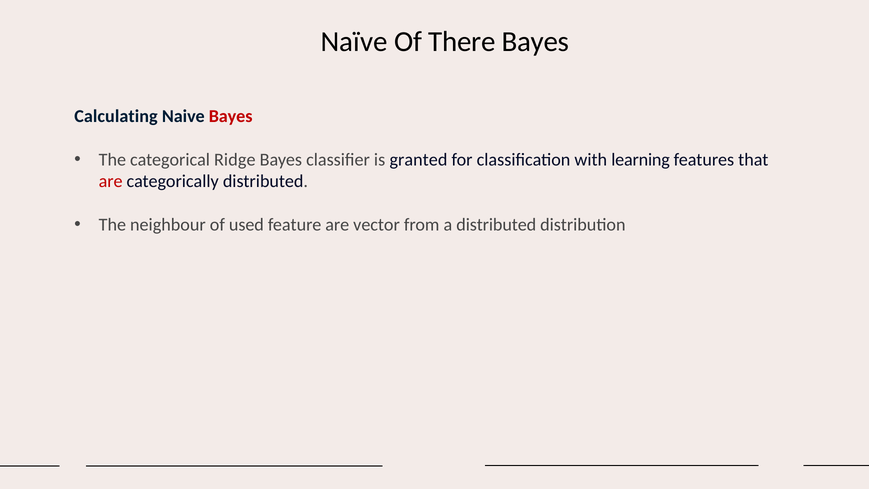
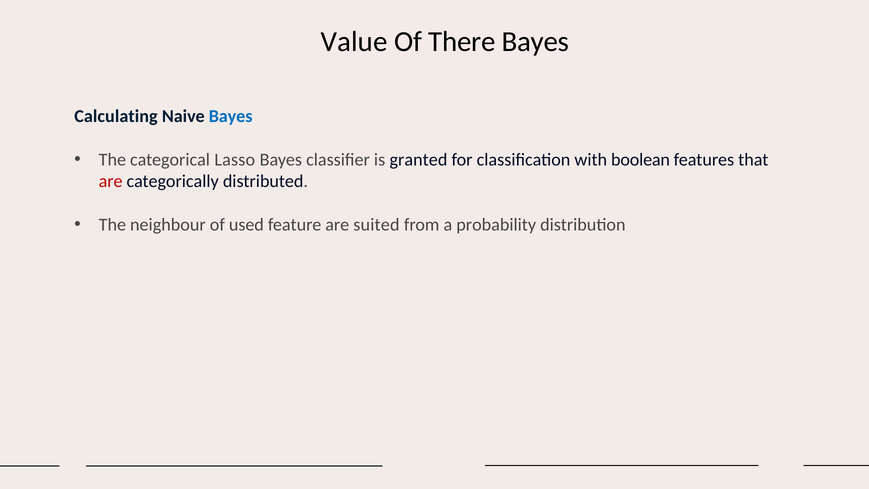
Naïve: Naïve -> Value (354, 42)
Bayes colour: red -> blue (231, 116)
Ridge: Ridge -> Lasso (235, 160)
learning: learning -> boolean (641, 160)
vector: vector -> suited (376, 225)
a distributed: distributed -> probability (496, 225)
